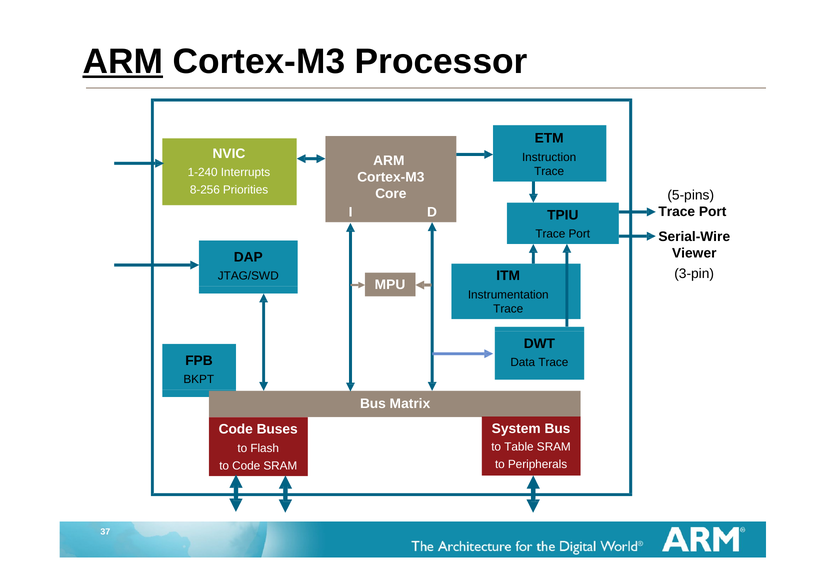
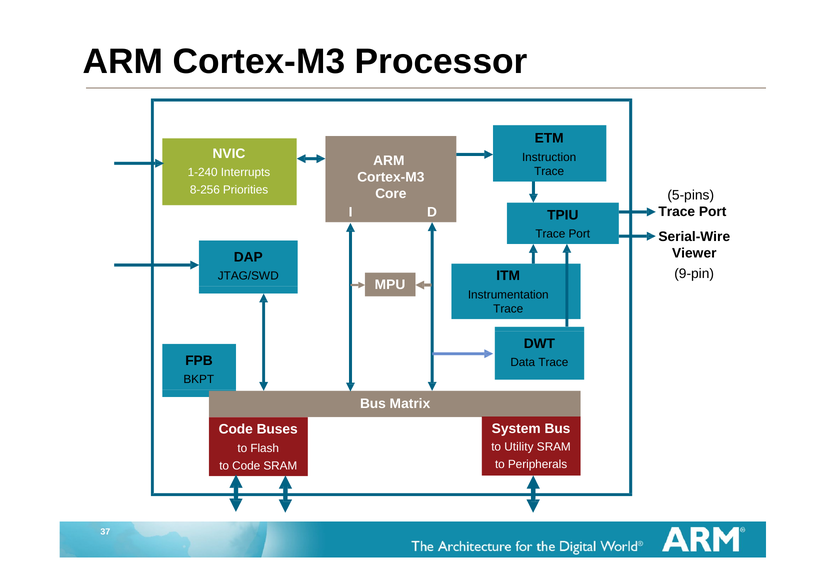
ARM underline: present -> none (123, 62)
3-pin: 3-pin -> 9-pin (694, 274)
Table: Table -> Utility (519, 447)
